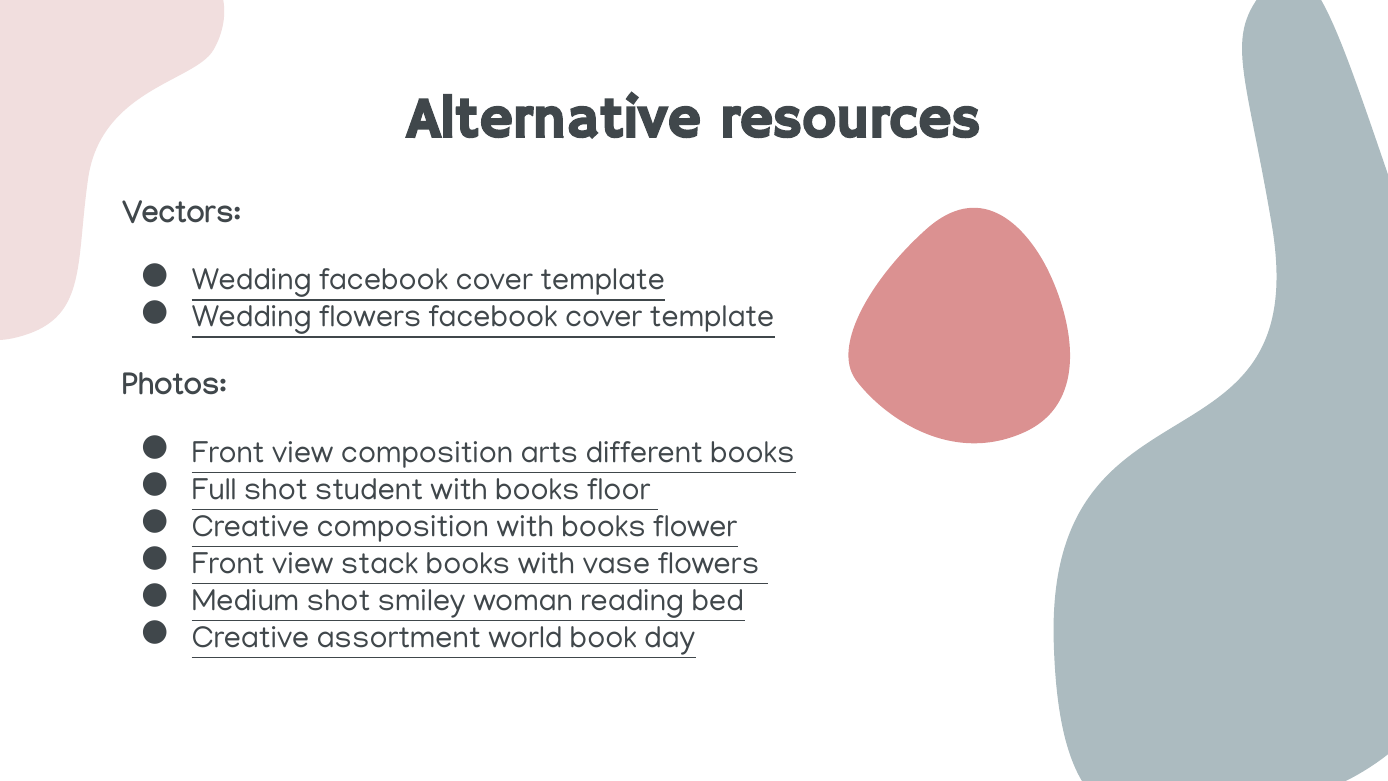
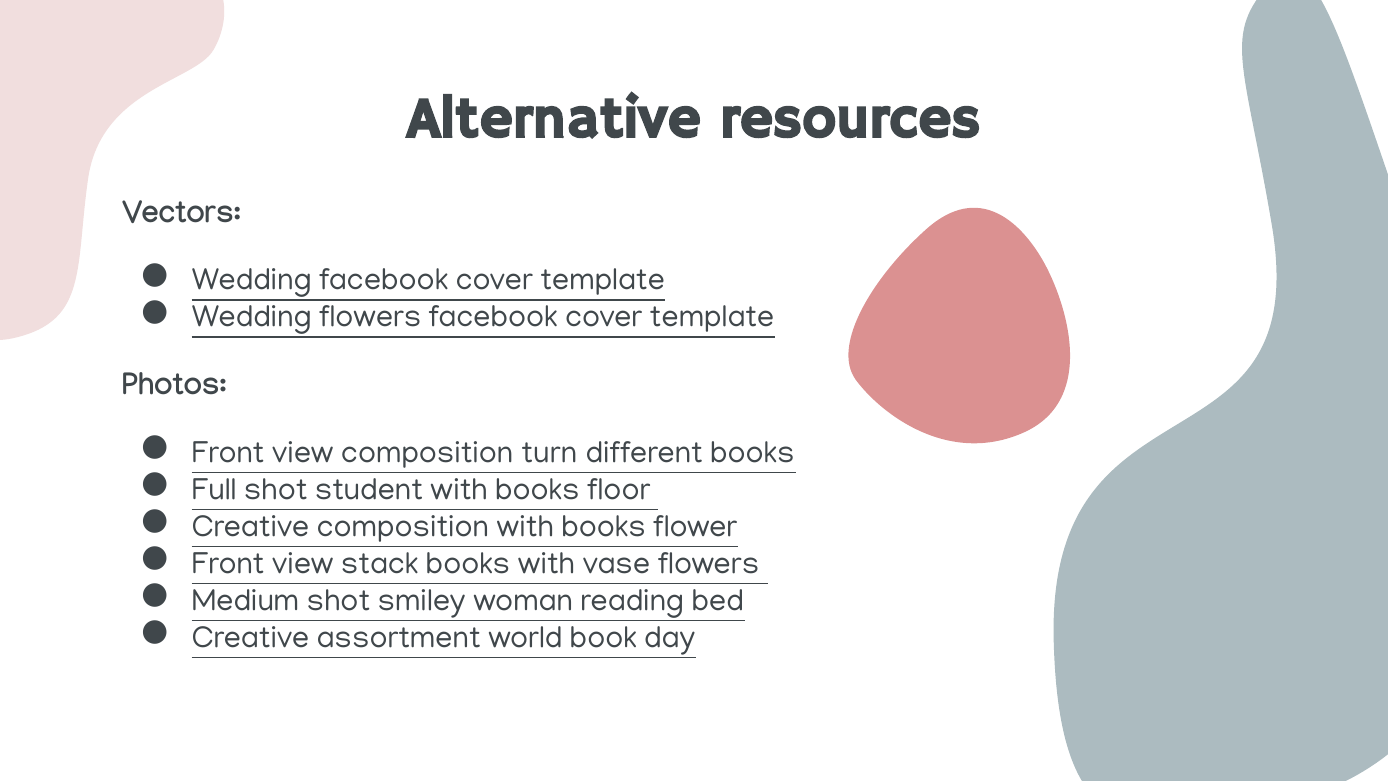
arts: arts -> turn (549, 452)
